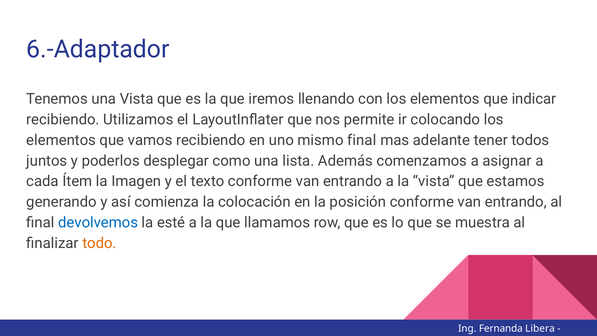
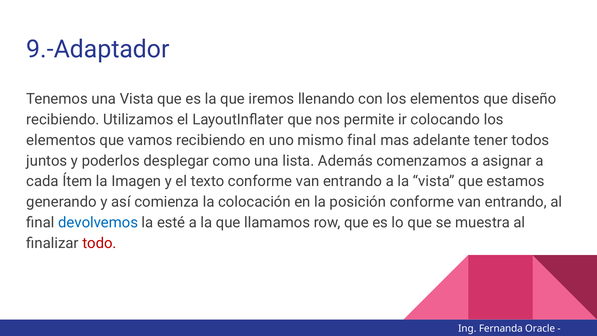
6.-Adaptador: 6.-Adaptador -> 9.-Adaptador (98, 49)
indicar: indicar -> diseño (534, 99)
todo colour: orange -> red (99, 243)
Libera: Libera -> Oracle (540, 328)
